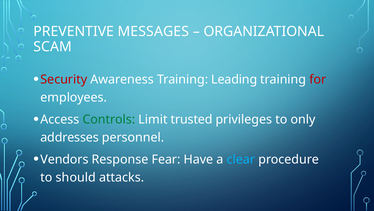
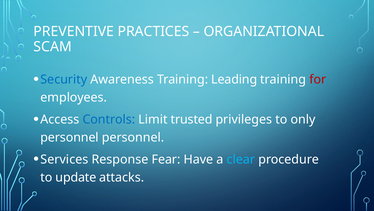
MESSAGES: MESSAGES -> PRACTICES (153, 31)
Security colour: red -> blue (64, 79)
Controls colour: green -> blue (109, 119)
addresses: addresses -> personnel (70, 137)
Vendors: Vendors -> Services (64, 159)
should: should -> update (76, 177)
